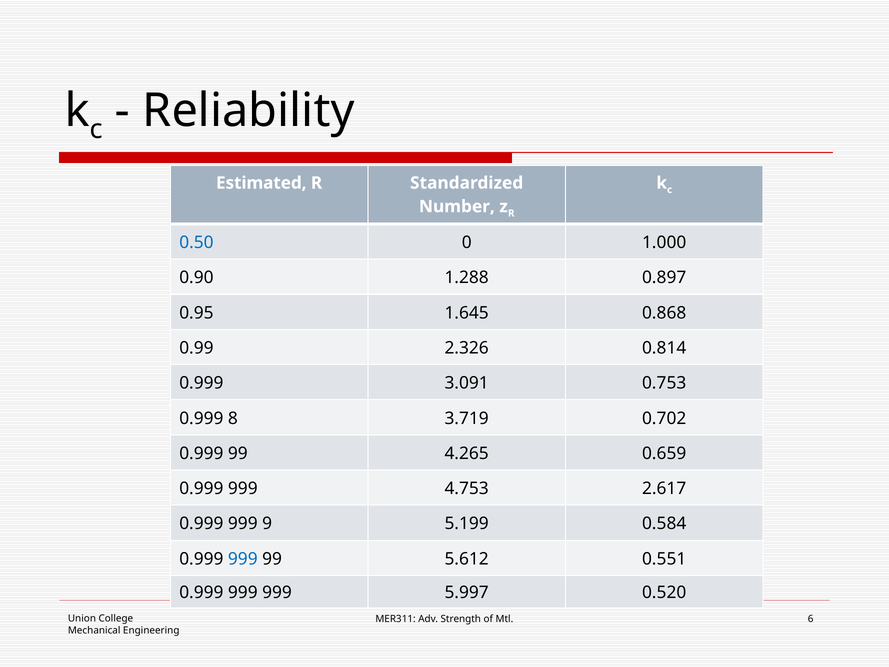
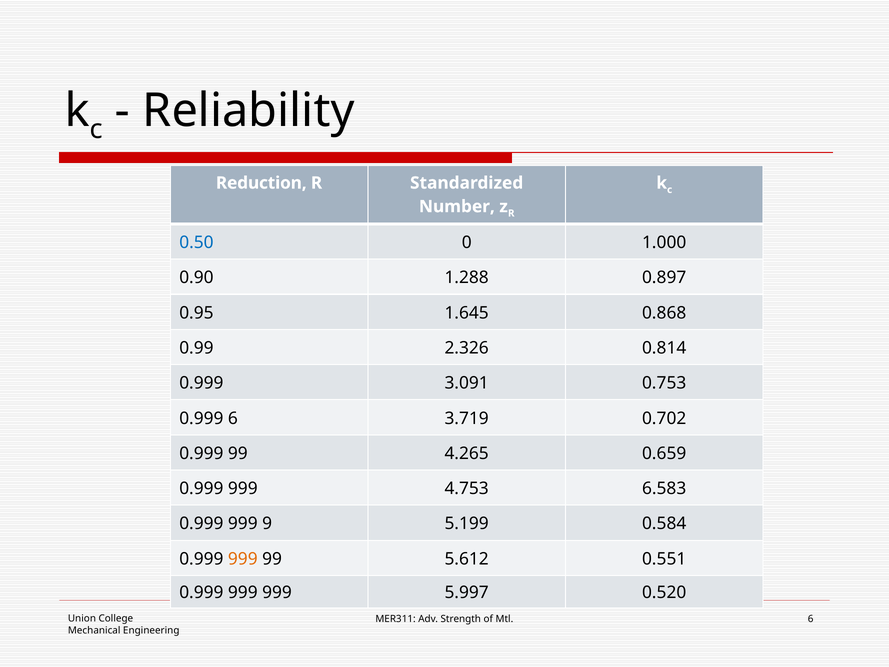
Estimated: Estimated -> Reduction (261, 183)
0.999 8: 8 -> 6 (233, 418)
2.617: 2.617 -> 6.583 (664, 488)
999 colour: blue -> orange (243, 559)
